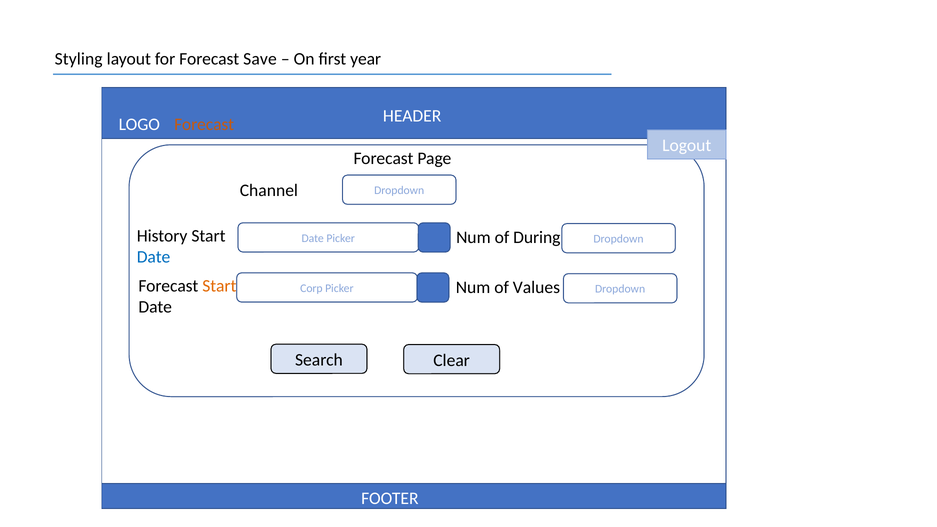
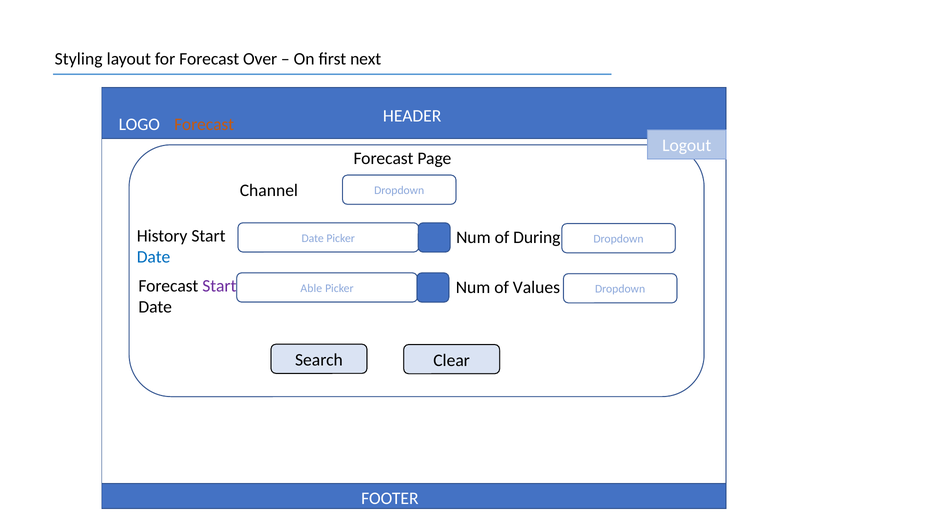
Save: Save -> Over (260, 59)
year: year -> next (366, 59)
Start colour: orange -> purple (219, 286)
Corp: Corp -> Able (311, 288)
